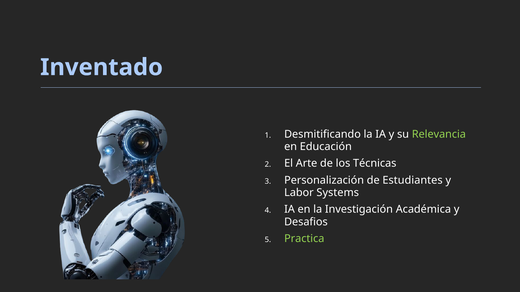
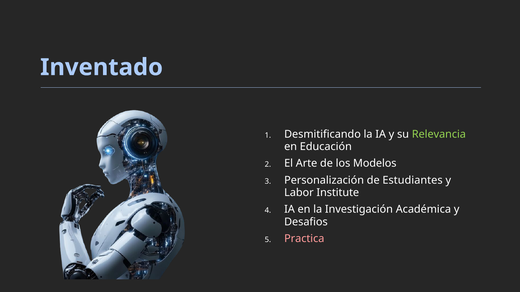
Técnicas: Técnicas -> Modelos (375, 164)
Systems: Systems -> Institute (338, 193)
Practica colour: light green -> pink (304, 239)
